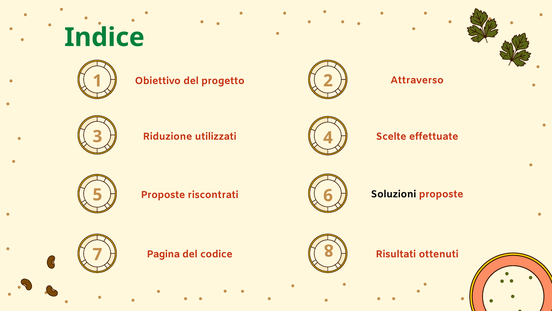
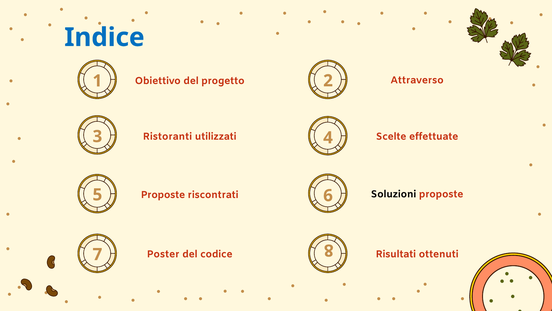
Indice colour: green -> blue (104, 37)
Riduzione: Riduzione -> Ristoranti (167, 136)
Pagina: Pagina -> Poster (163, 254)
